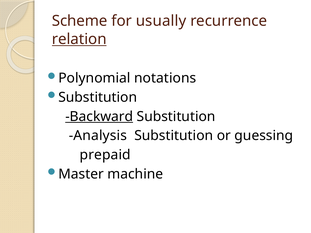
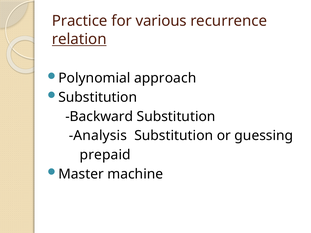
Scheme: Scheme -> Practice (80, 21)
usually: usually -> various (161, 21)
notations: notations -> approach (165, 78)
Backward underline: present -> none (99, 117)
